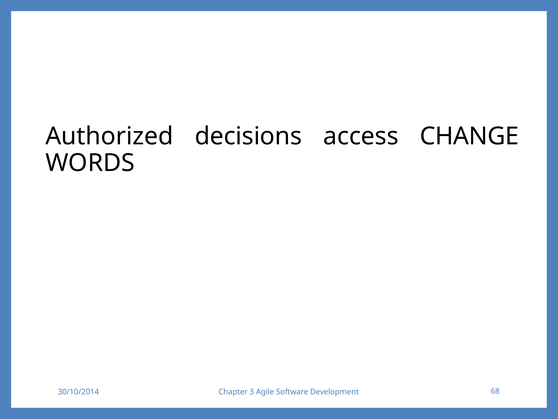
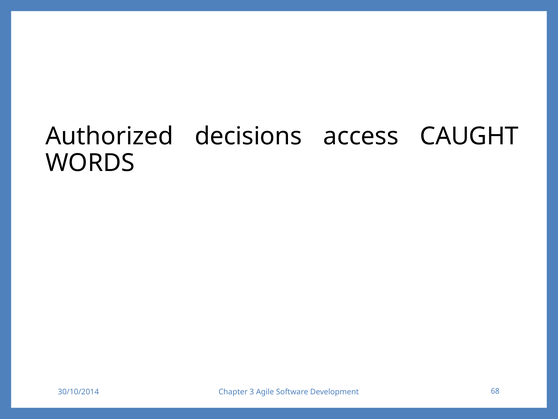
CHANGE: CHANGE -> CAUGHT (469, 136)
